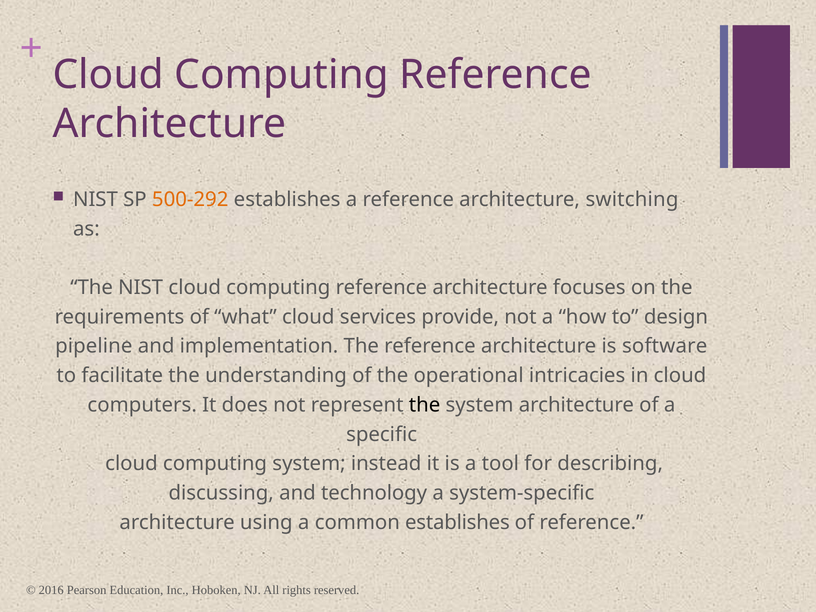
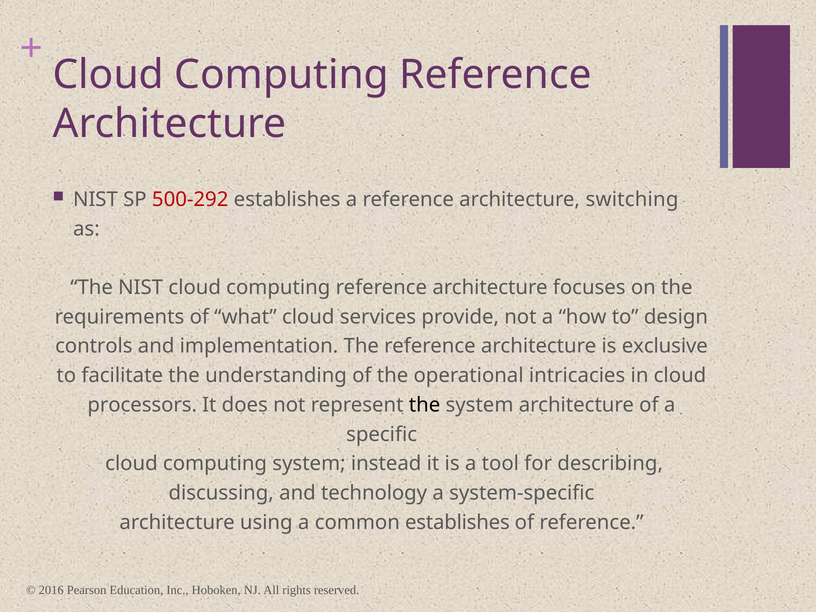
500-292 colour: orange -> red (190, 199)
pipeline: pipeline -> controls (94, 346)
software: software -> exclusive (665, 346)
computers: computers -> processors (142, 405)
